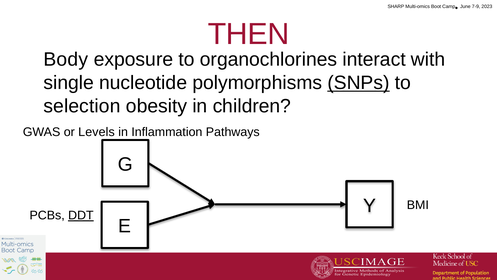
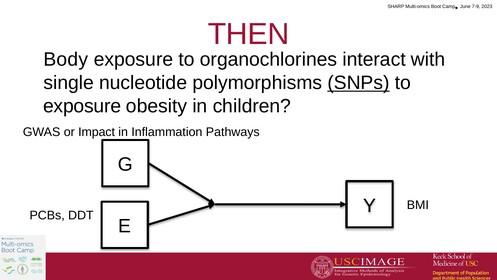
selection: selection -> exposure (82, 106)
Levels: Levels -> Impact (97, 132)
DDT underline: present -> none (81, 215)
